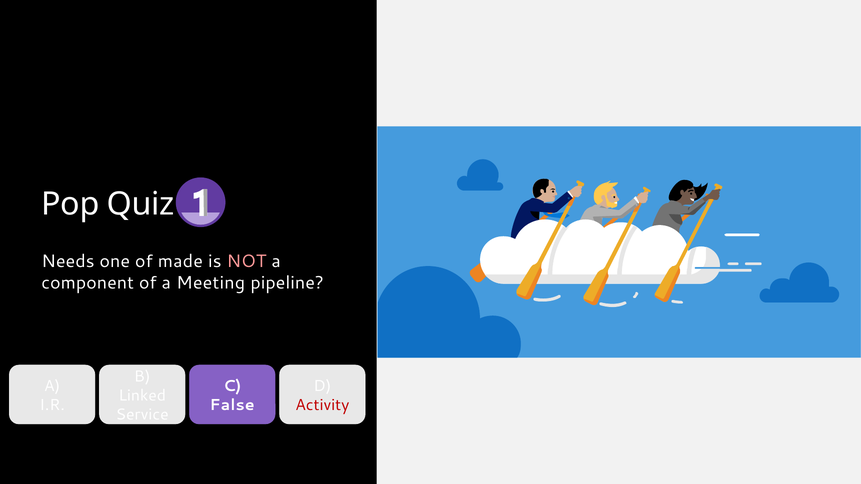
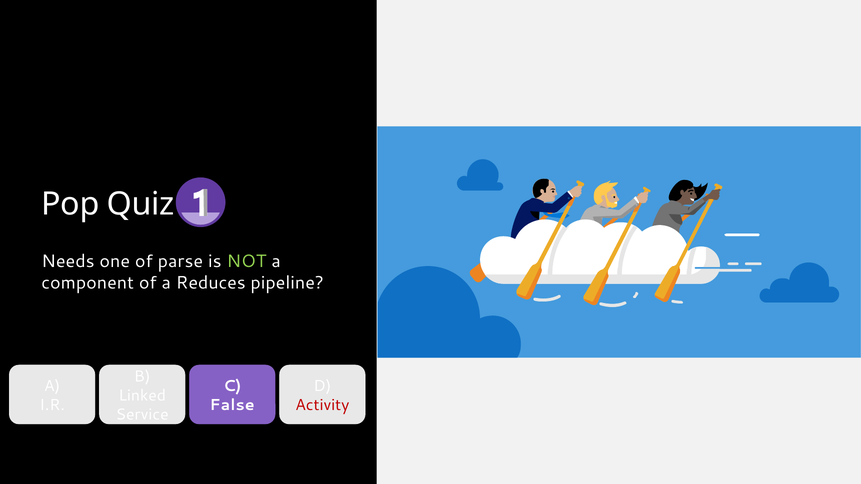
made: made -> parse (180, 262)
NOT colour: pink -> light green (246, 262)
Meeting: Meeting -> Reduces (211, 283)
